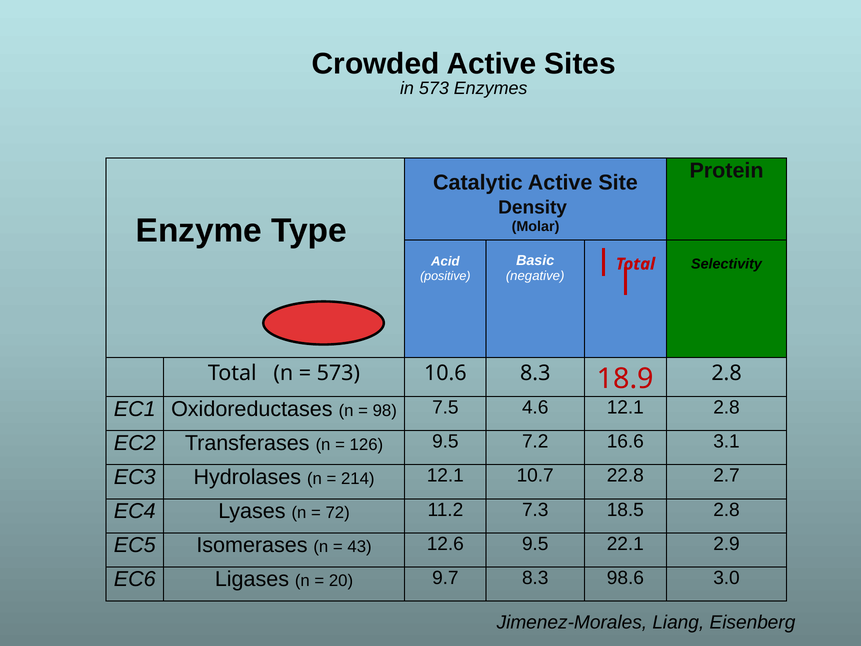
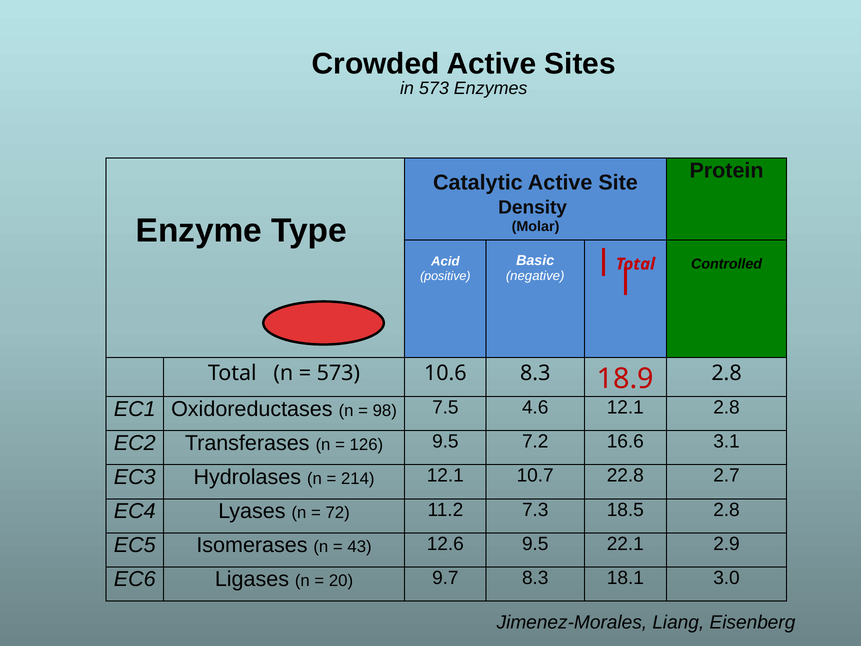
Selectivity: Selectivity -> Controlled (727, 264)
98.6: 98.6 -> 18.1 (625, 578)
